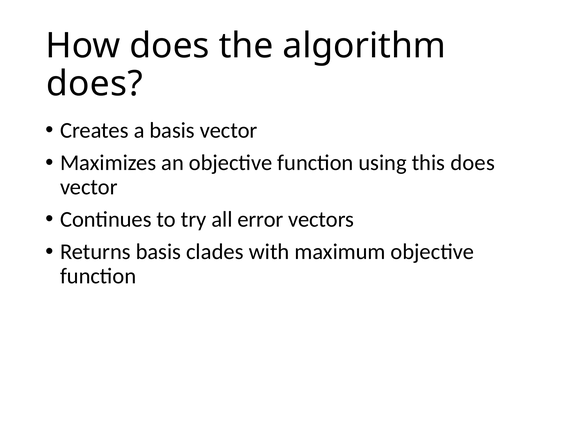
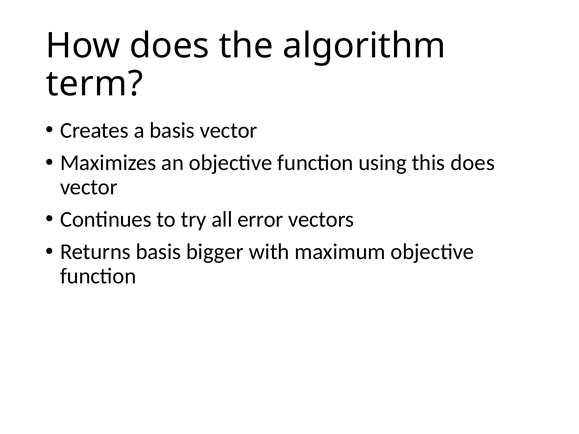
does: does -> term (94, 84)
clades: clades -> bigger (215, 252)
